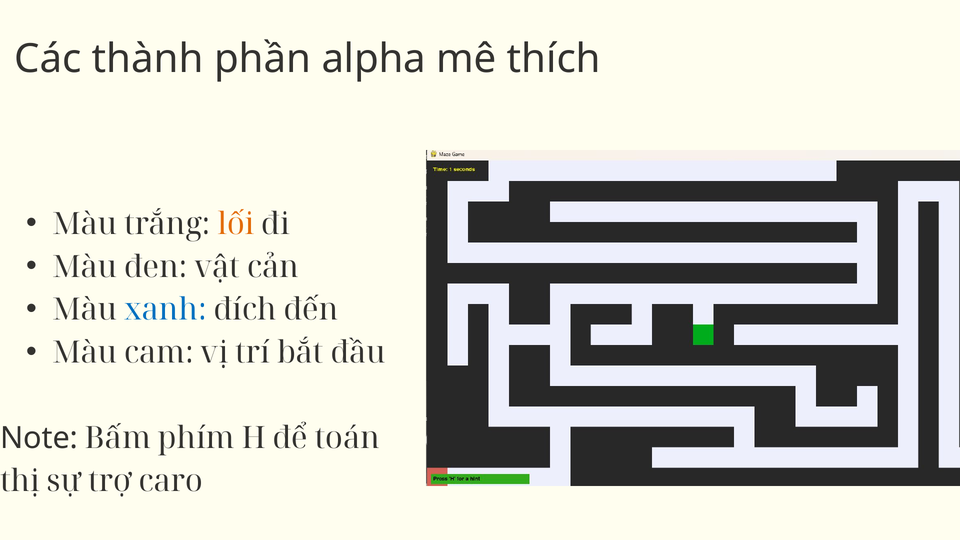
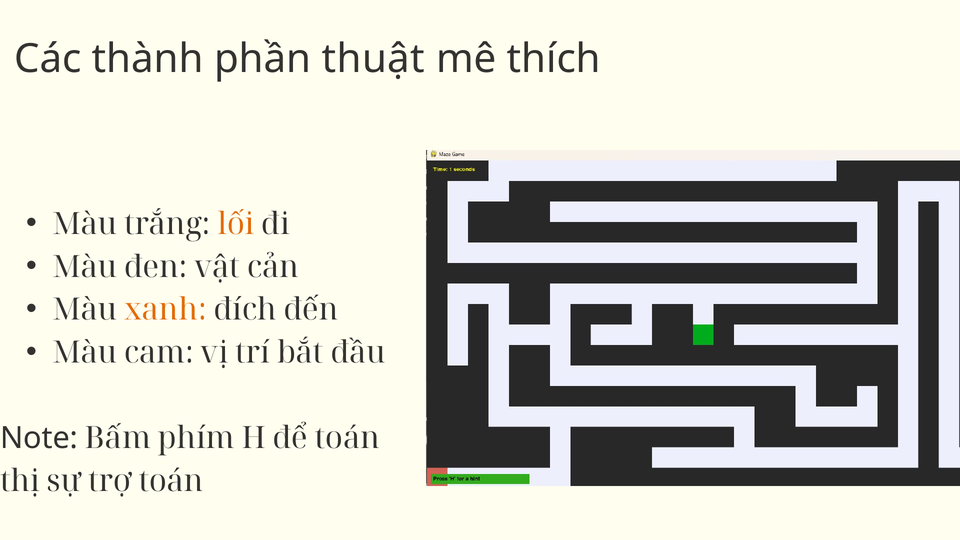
alpha: alpha -> thuật (373, 59)
xanh colour: blue -> orange (165, 310)
trợ caro: caro -> toán (171, 481)
